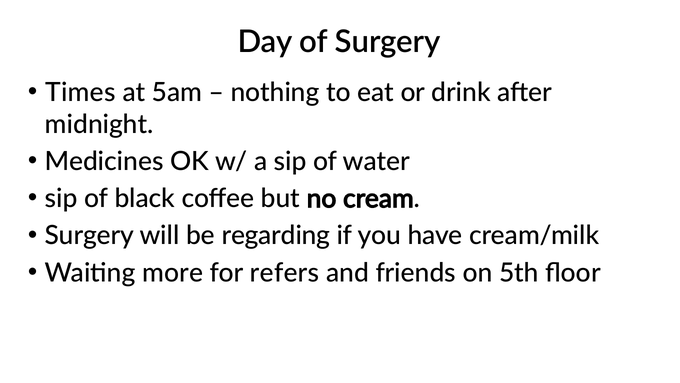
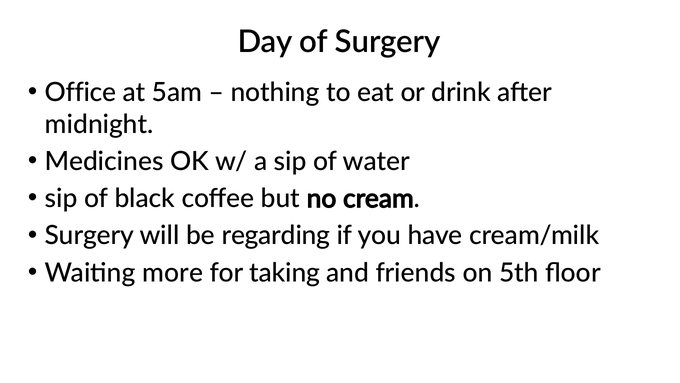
Times: Times -> Office (81, 93)
refers: refers -> taking (285, 273)
